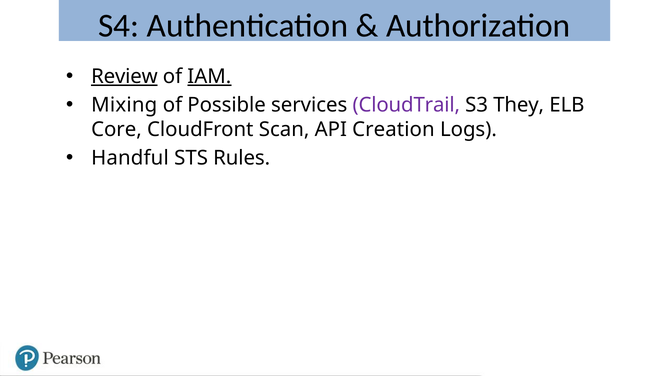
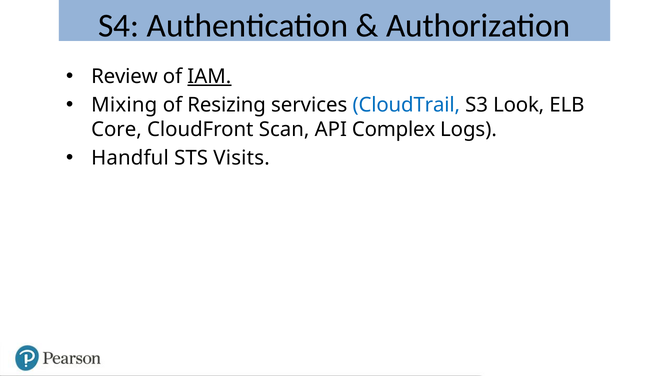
Review underline: present -> none (124, 76)
Possible: Possible -> Resizing (227, 105)
CloudTrail colour: purple -> blue (406, 105)
They: They -> Look (519, 105)
Creation: Creation -> Complex (394, 129)
Rules: Rules -> Visits (242, 158)
